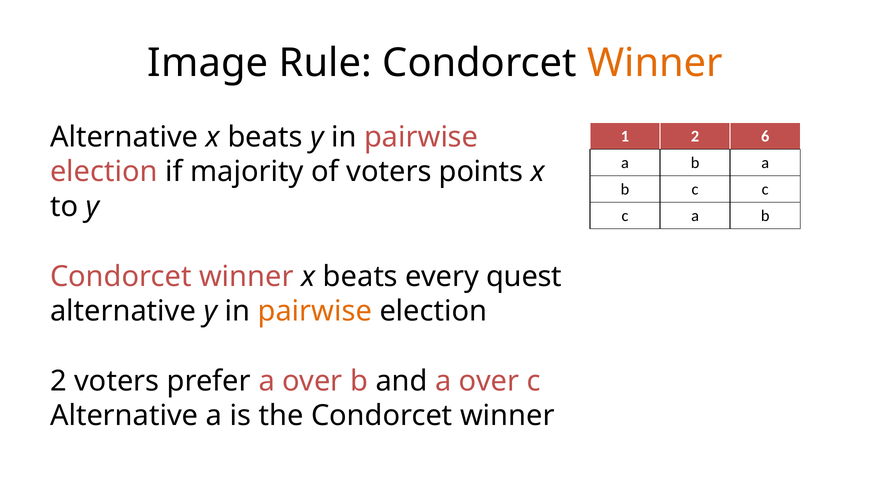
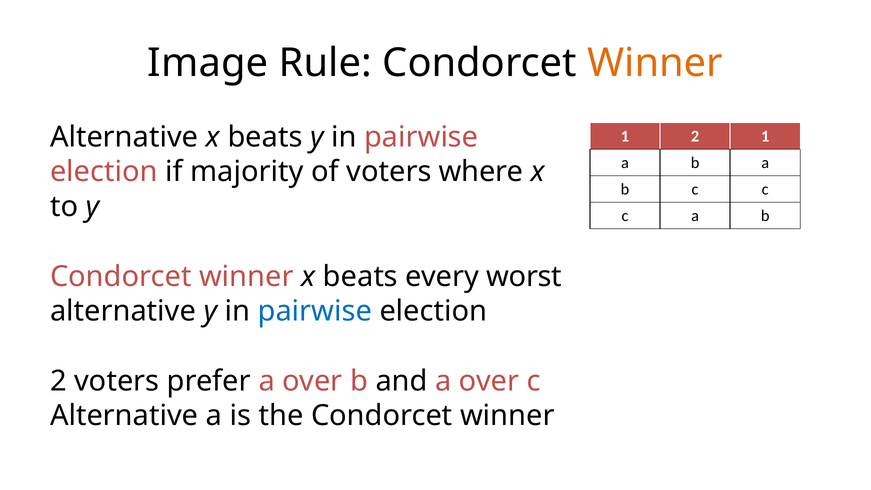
2 6: 6 -> 1 (765, 136)
points: points -> where (481, 172)
quest: quest -> worst (524, 276)
pairwise colour: orange -> blue (315, 311)
